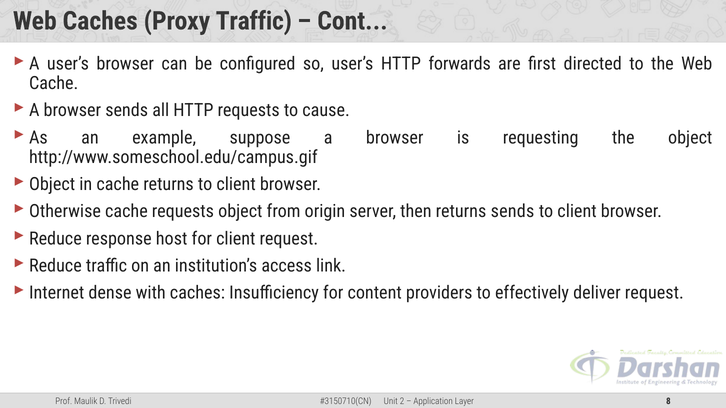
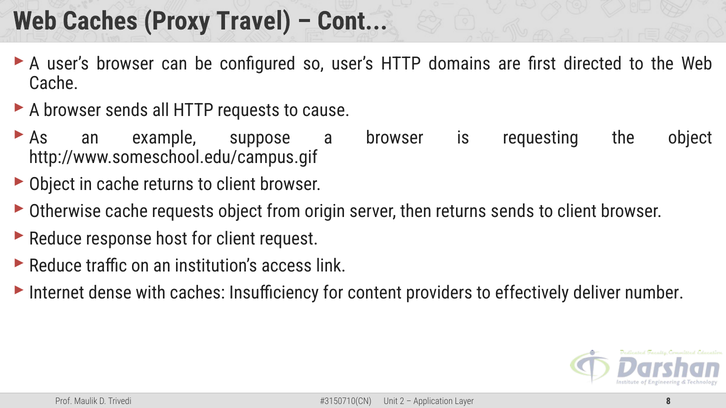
Proxy Traffic: Traffic -> Travel (254, 21)
forwards: forwards -> domains (460, 64)
deliver request: request -> number (654, 293)
